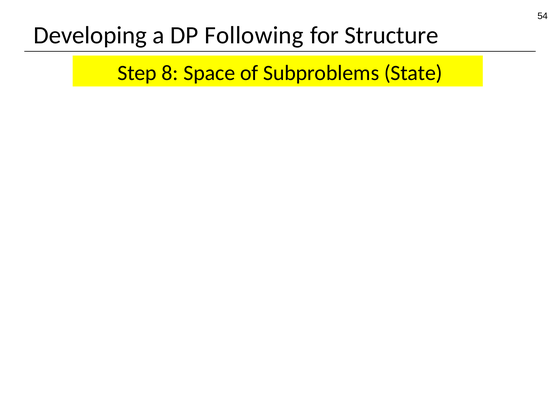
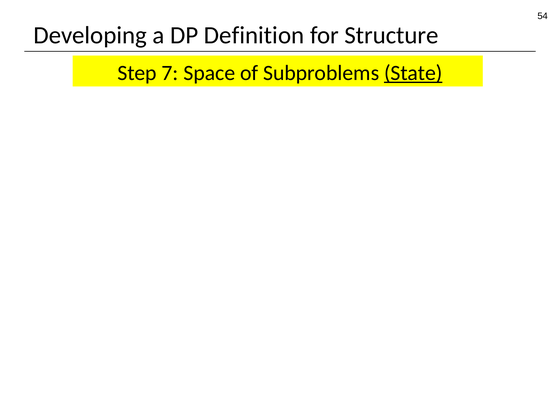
Following: Following -> Definition (254, 35)
8: 8 -> 7 (170, 73)
State underline: none -> present (413, 73)
